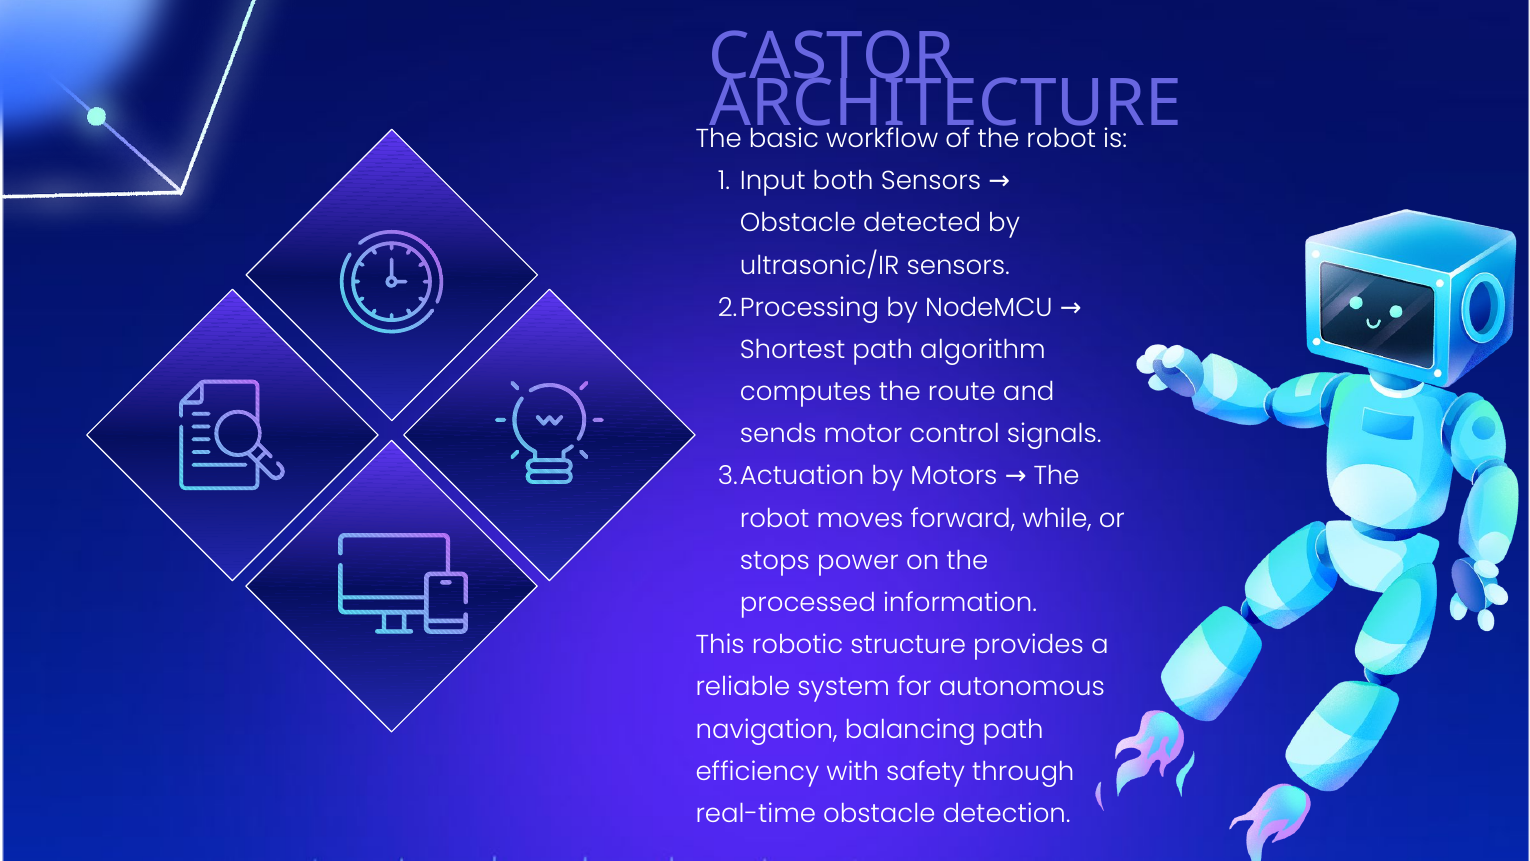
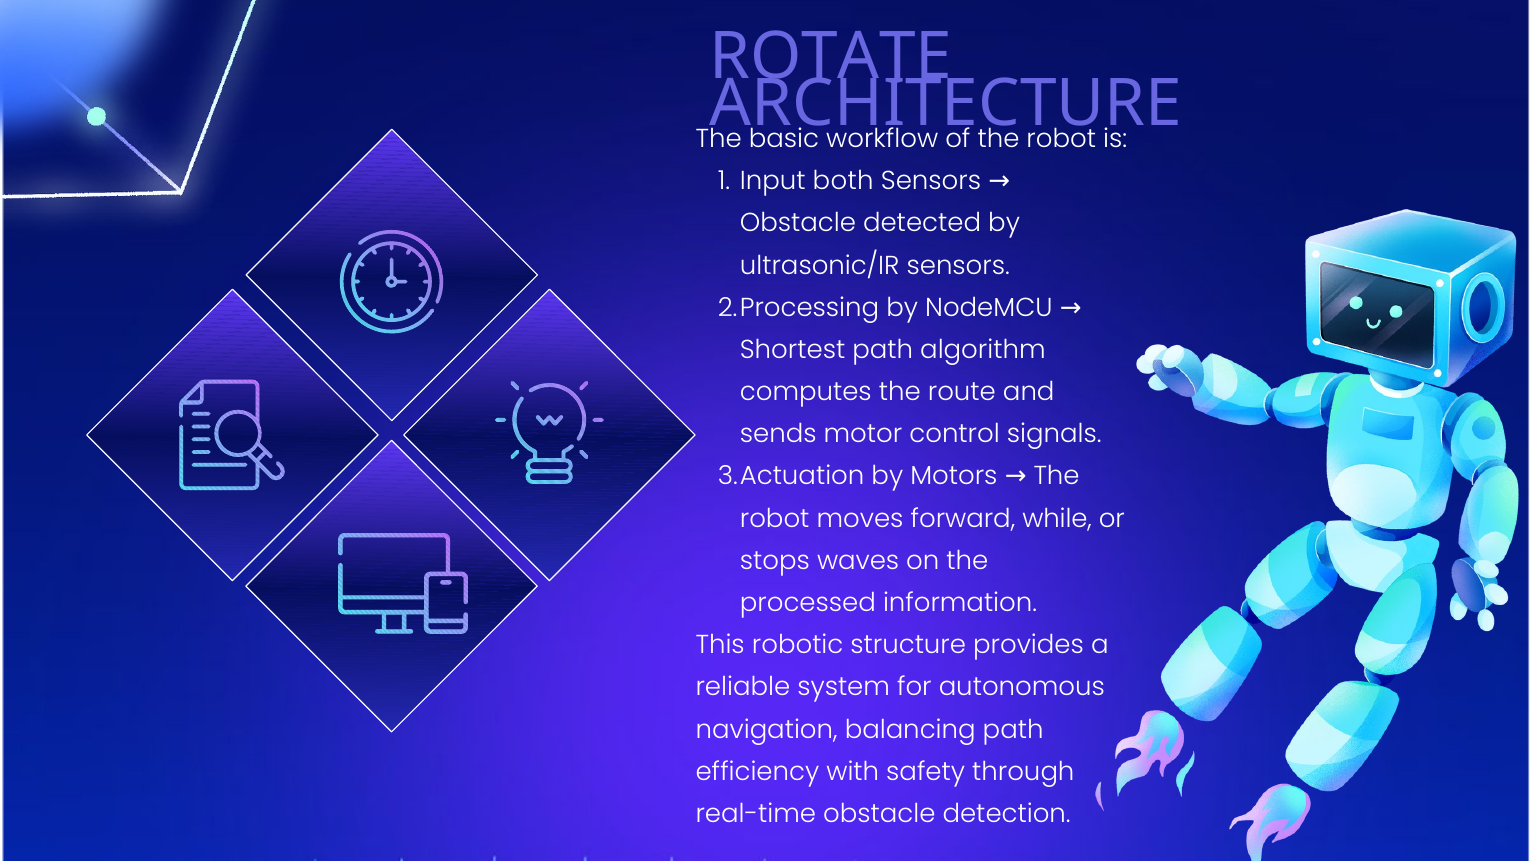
CASTOR: CASTOR -> ROTATE (831, 57)
power: power -> waves (858, 560)
